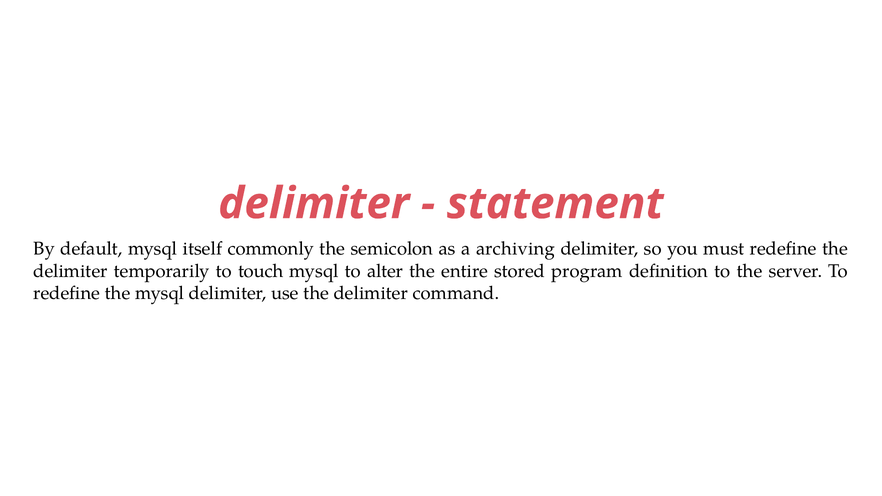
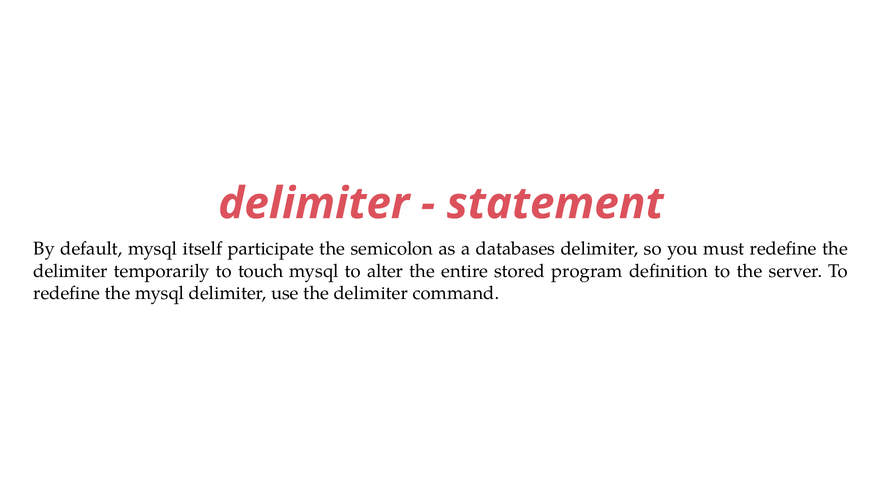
commonly: commonly -> participate (271, 249)
archiving: archiving -> databases (516, 249)
